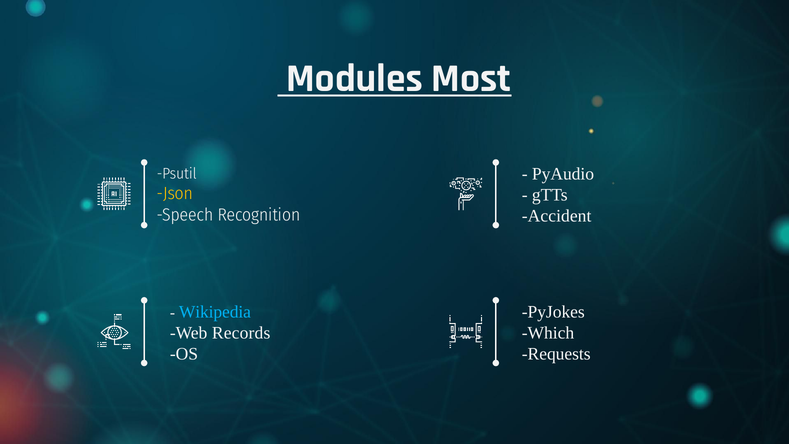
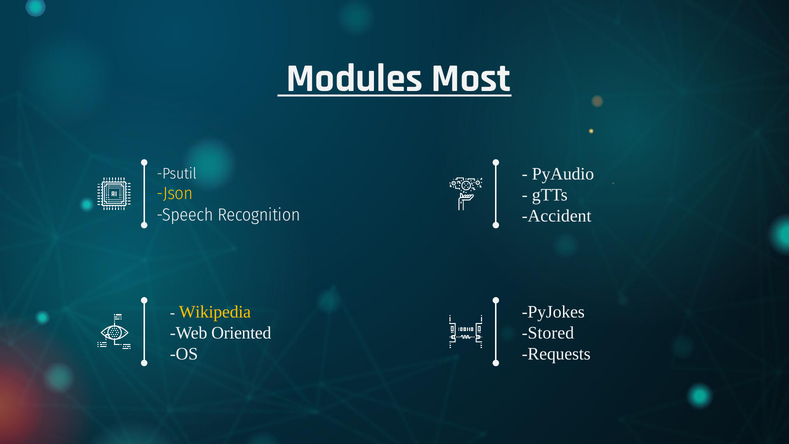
Wikipedia colour: light blue -> yellow (215, 312)
Records: Records -> Oriented (241, 333)
Which: Which -> Stored (548, 333)
